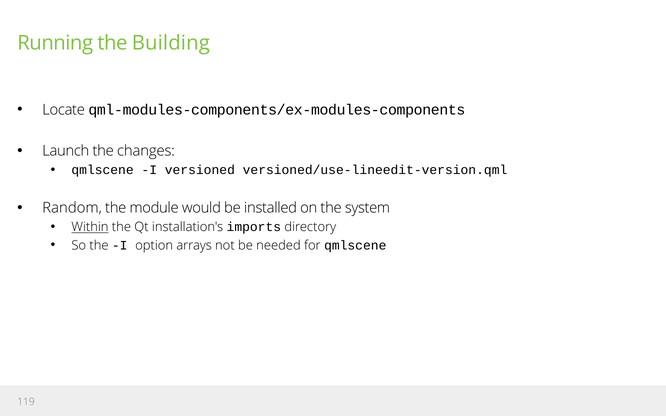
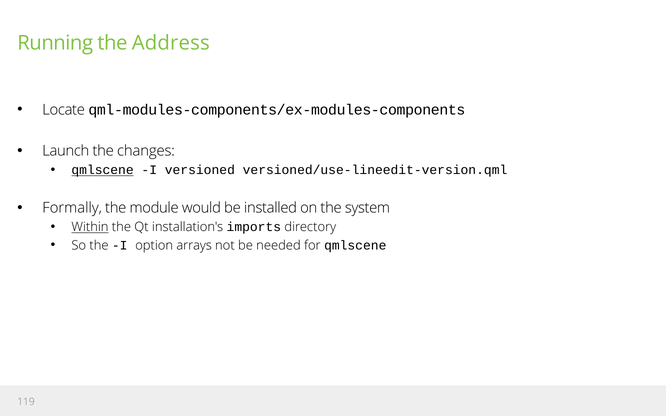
Building: Building -> Address (171, 43)
qmlscene underline: none -> present (103, 170)
Random: Random -> Formally (72, 208)
